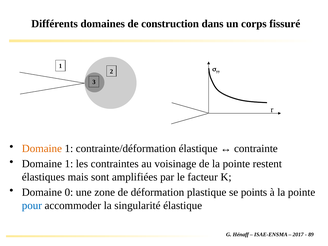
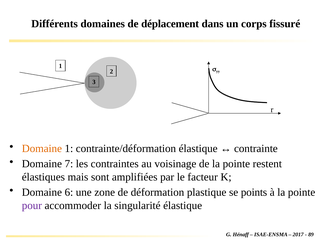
construction: construction -> déplacement (170, 24)
1: 1 -> 7 (69, 164)
0: 0 -> 6 (69, 192)
pour colour: blue -> purple (32, 205)
